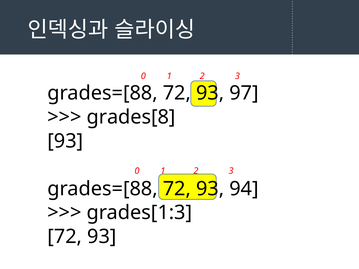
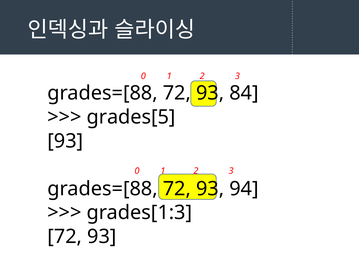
97: 97 -> 84 (244, 93)
grades[8: grades[8 -> grades[5 (131, 117)
